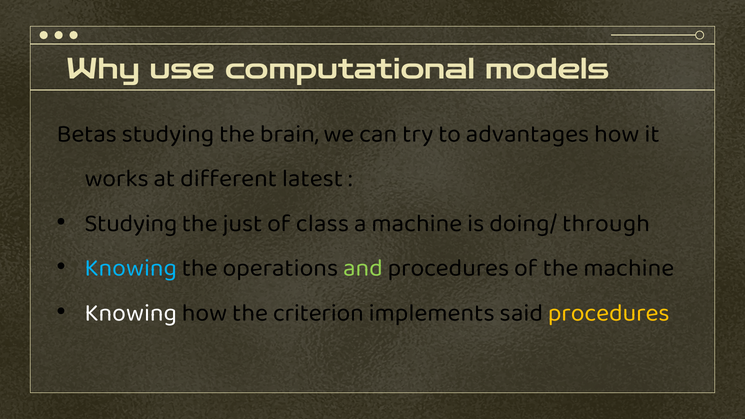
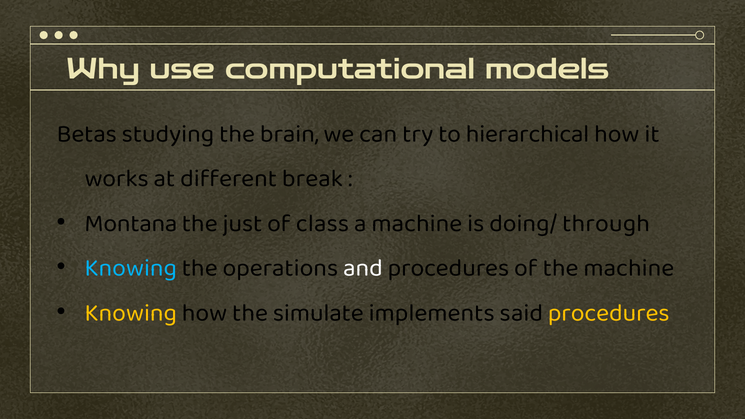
advantages: advantages -> hierarchical (528, 134)
latest: latest -> break (312, 178)
Studying: Studying -> Montana (131, 223)
and colour: light green -> white (363, 268)
Knowing colour: white -> yellow (131, 312)
criterion: criterion -> simulate (318, 312)
